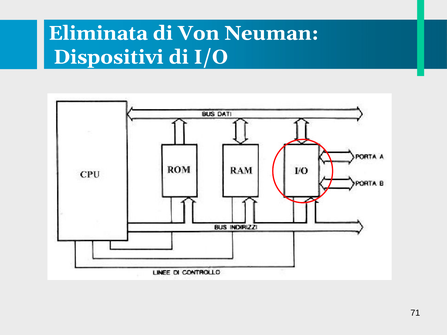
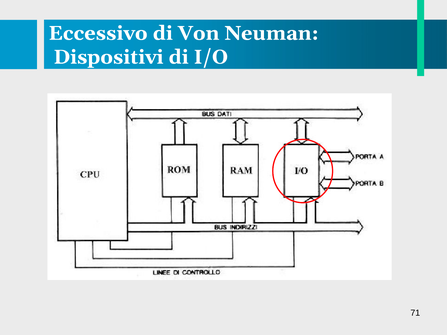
Eliminata: Eliminata -> Eccessivo (98, 33)
